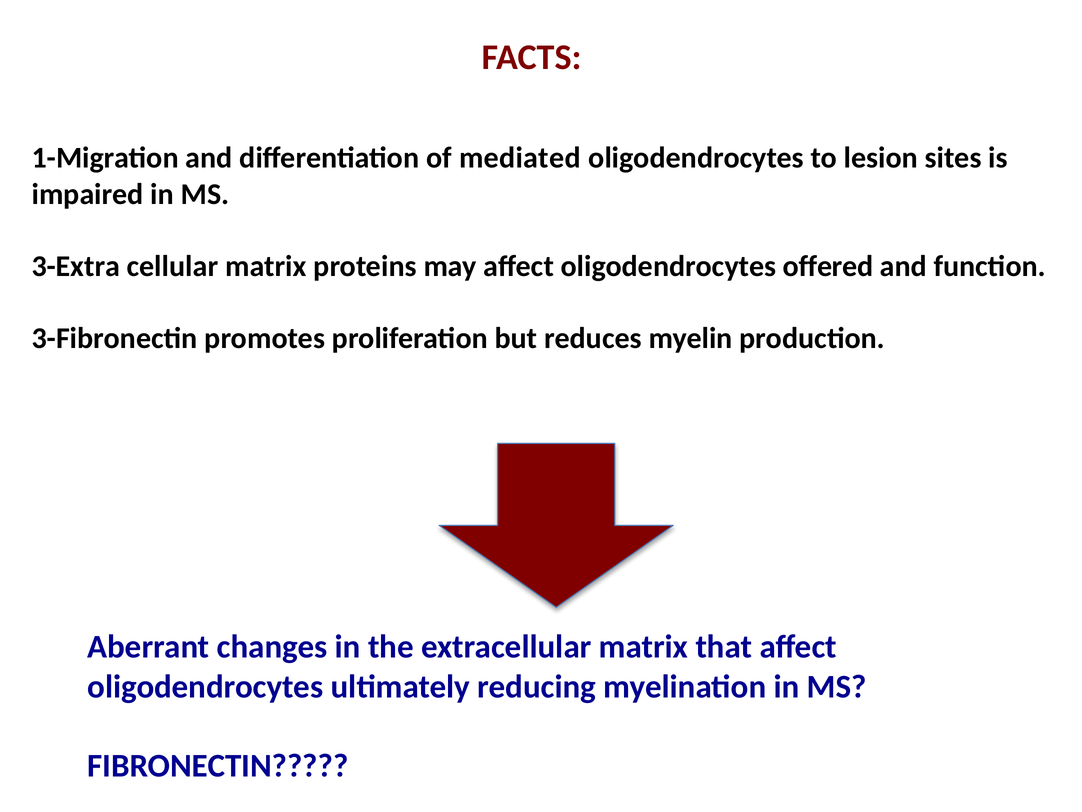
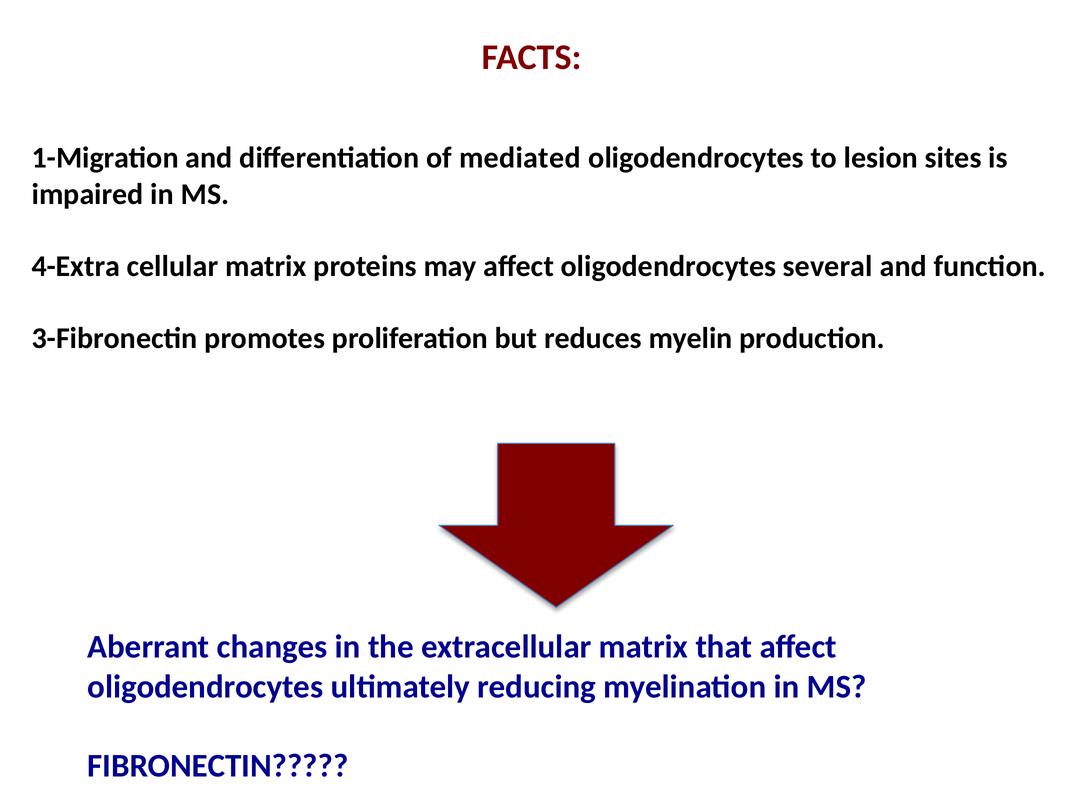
3-Extra: 3-Extra -> 4-Extra (76, 266)
offered: offered -> several (828, 266)
